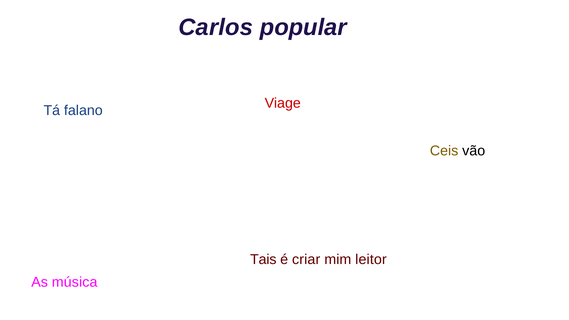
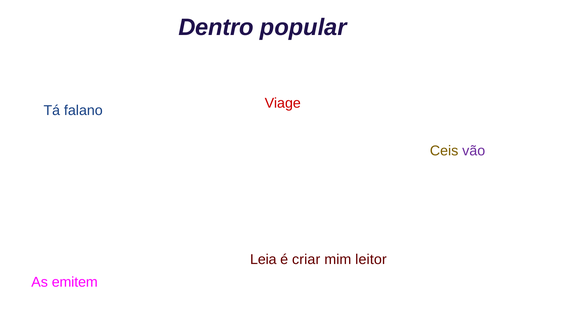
Carlos: Carlos -> Dentro (216, 27)
vão colour: black -> purple (474, 151)
Tais: Tais -> Leia (263, 259)
música: música -> emitem (75, 282)
